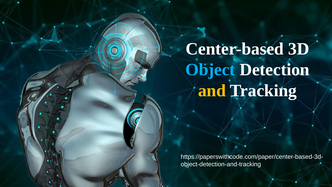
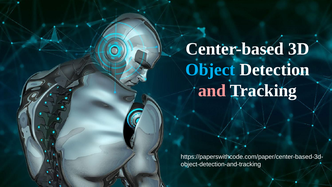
and colour: yellow -> pink (212, 90)
